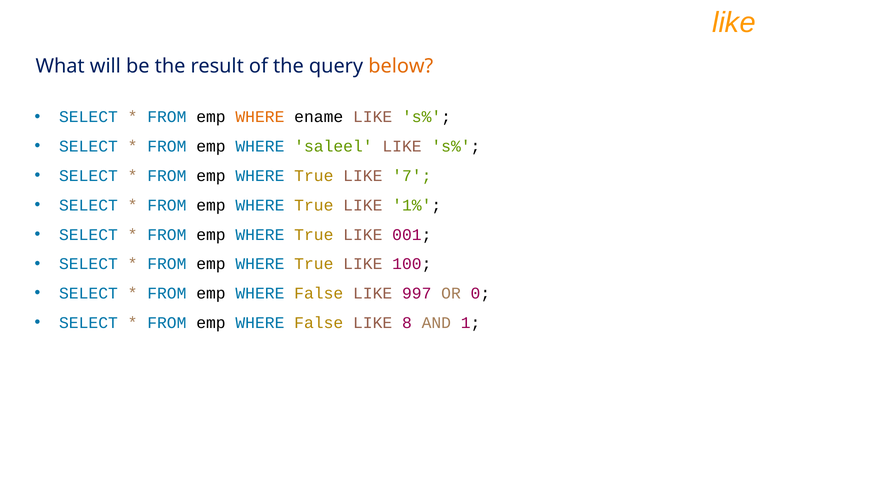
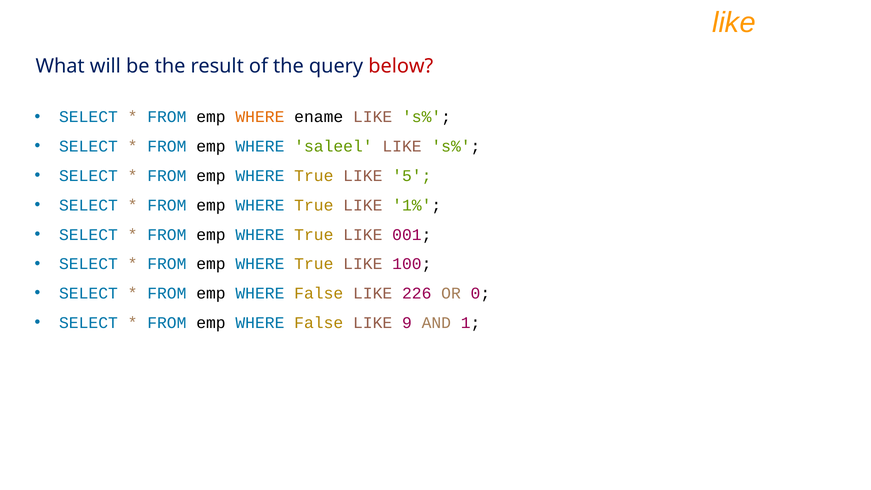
below colour: orange -> red (401, 66)
7: 7 -> 5 (412, 176)
997: 997 -> 226 (417, 293)
8: 8 -> 9 (407, 323)
